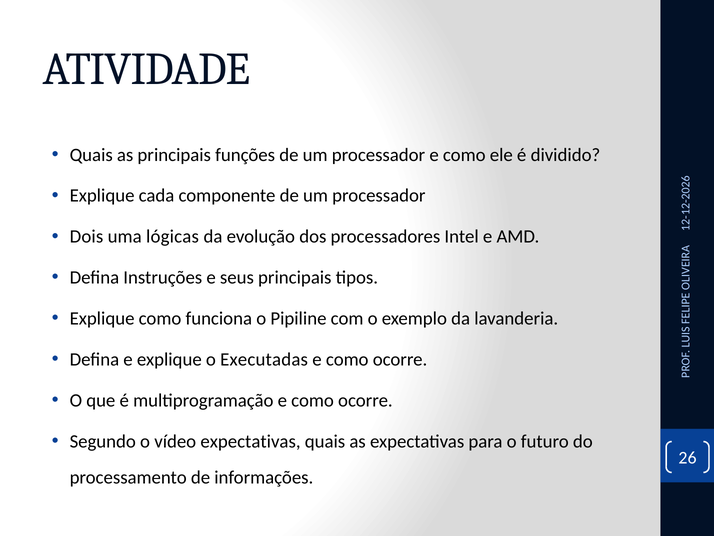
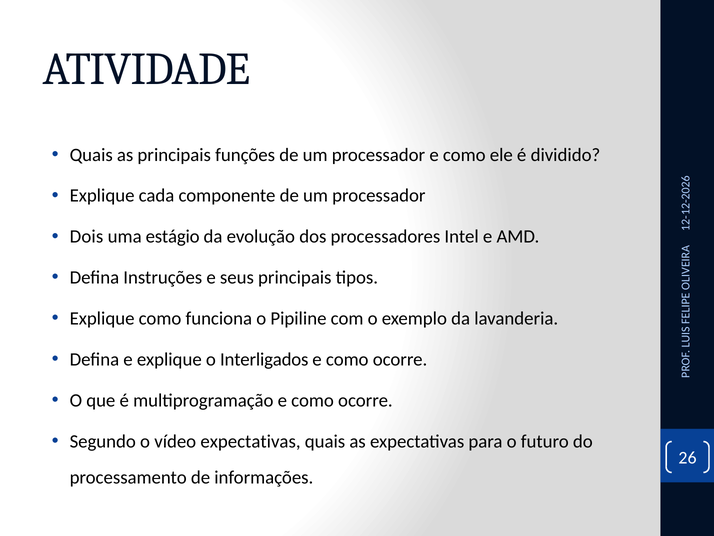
lógicas: lógicas -> estágio (173, 236)
Executadas: Executadas -> Interligados (264, 359)
